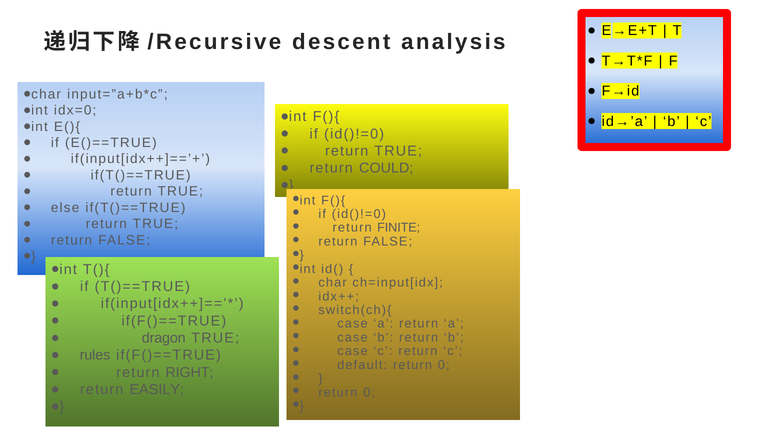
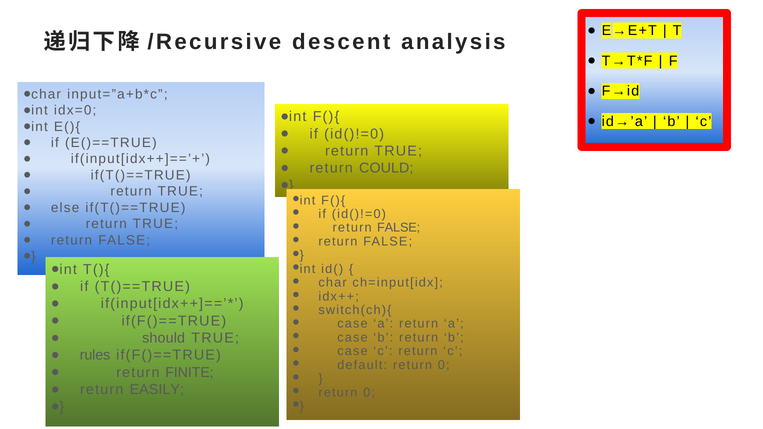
FINITE: FINITE -> FALSE (399, 228)
dragon: dragon -> should (164, 338)
RIGHT: RIGHT -> FINITE (189, 373)
